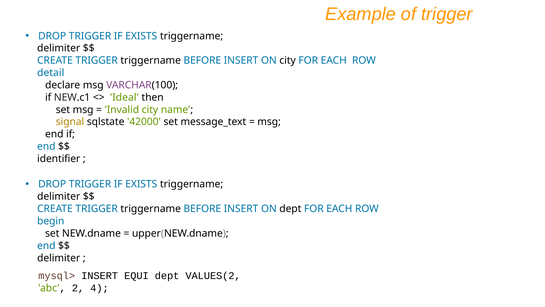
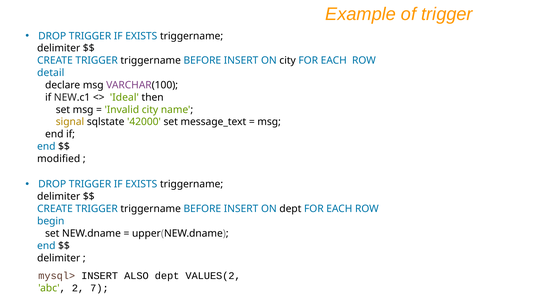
identifier: identifier -> modified (59, 159)
EQUI: EQUI -> ALSO (136, 276)
4: 4 -> 7 (99, 288)
